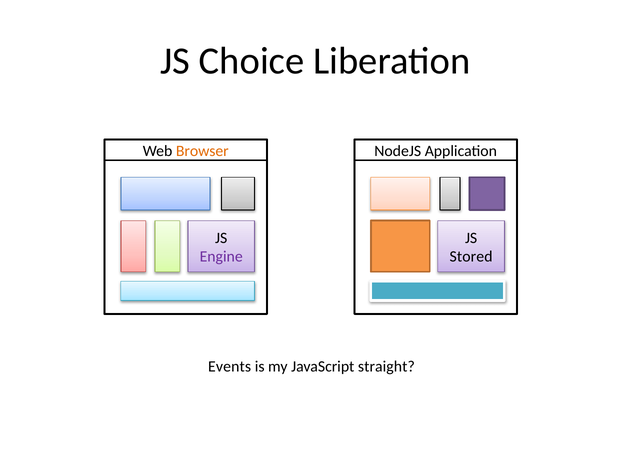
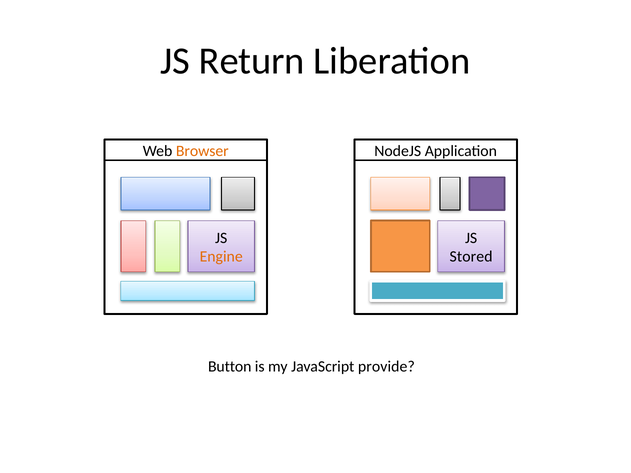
Choice: Choice -> Return (252, 61)
Engine colour: purple -> orange (221, 257)
Events: Events -> Button (230, 367)
straight: straight -> provide (386, 367)
